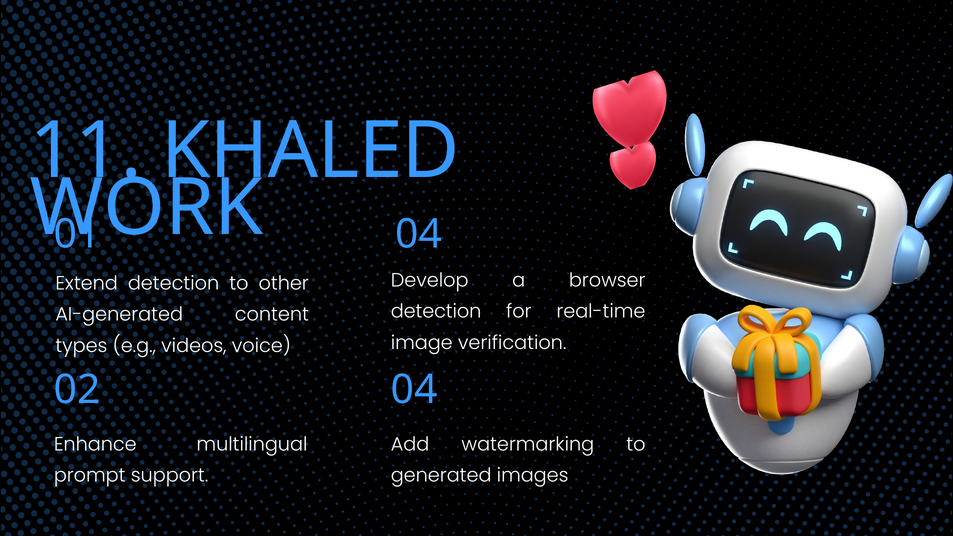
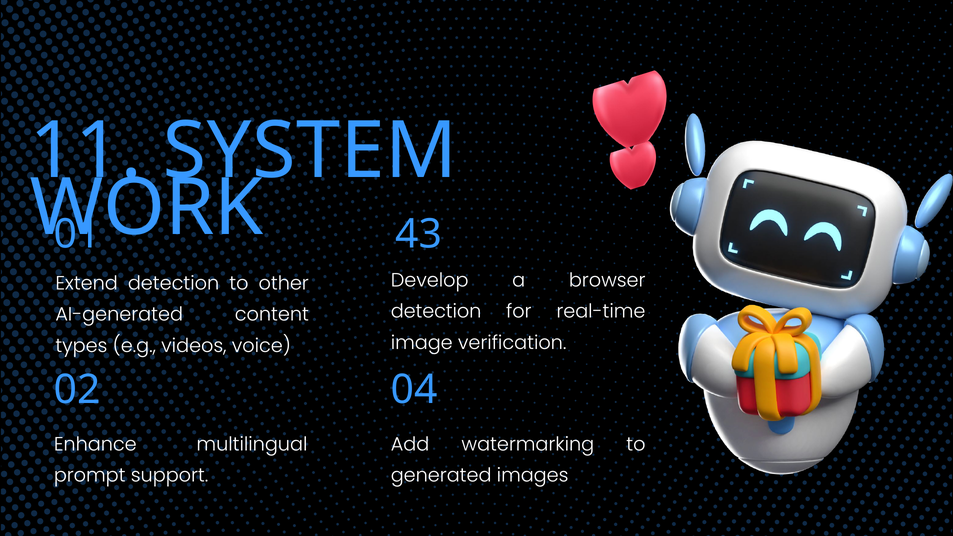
KHALED: KHALED -> SYSTEM (310, 151)
04: 04 -> 43 (419, 234)
